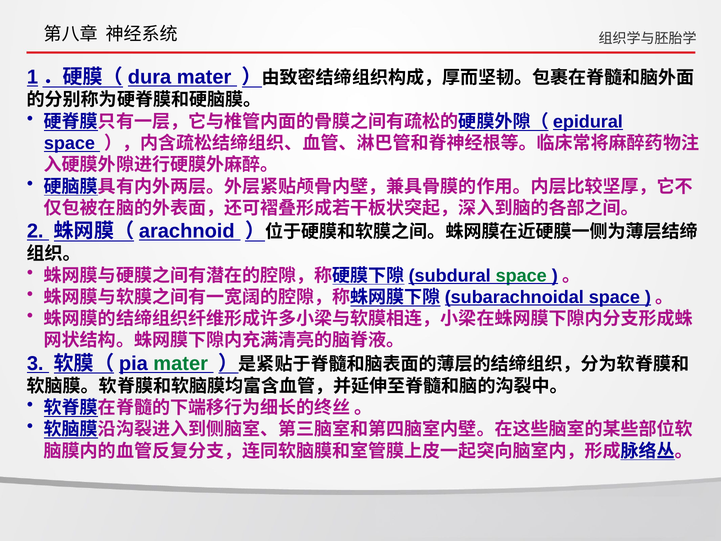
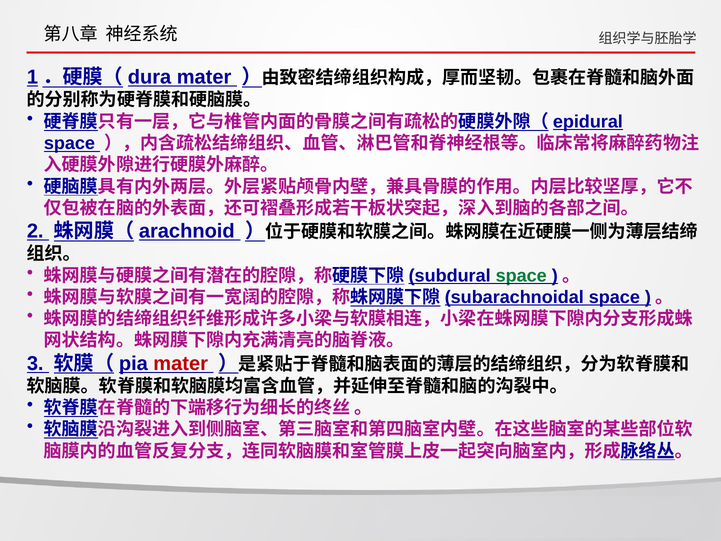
mater colour: green -> red (181, 363)
